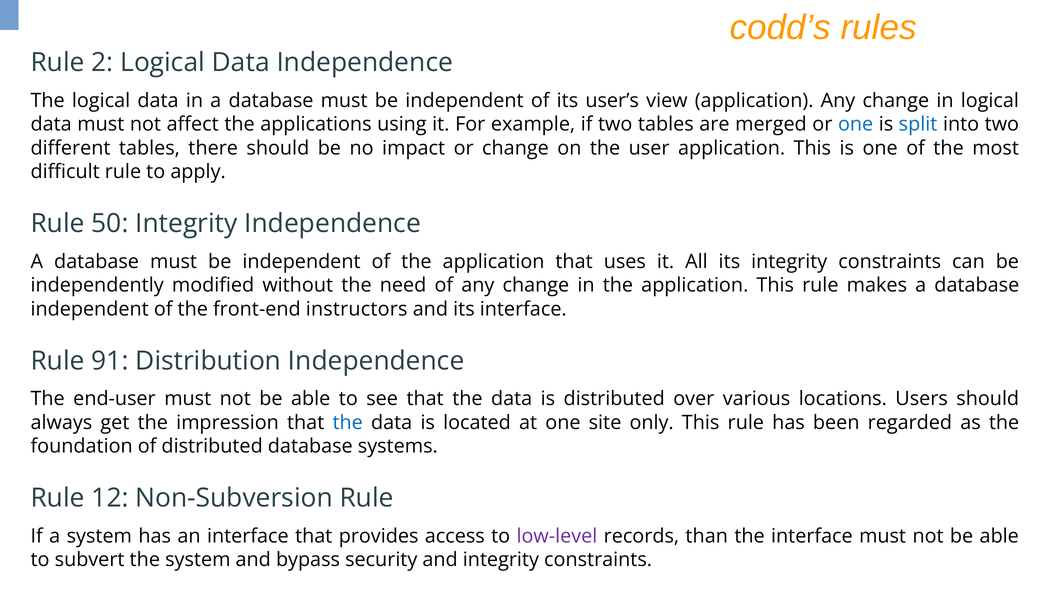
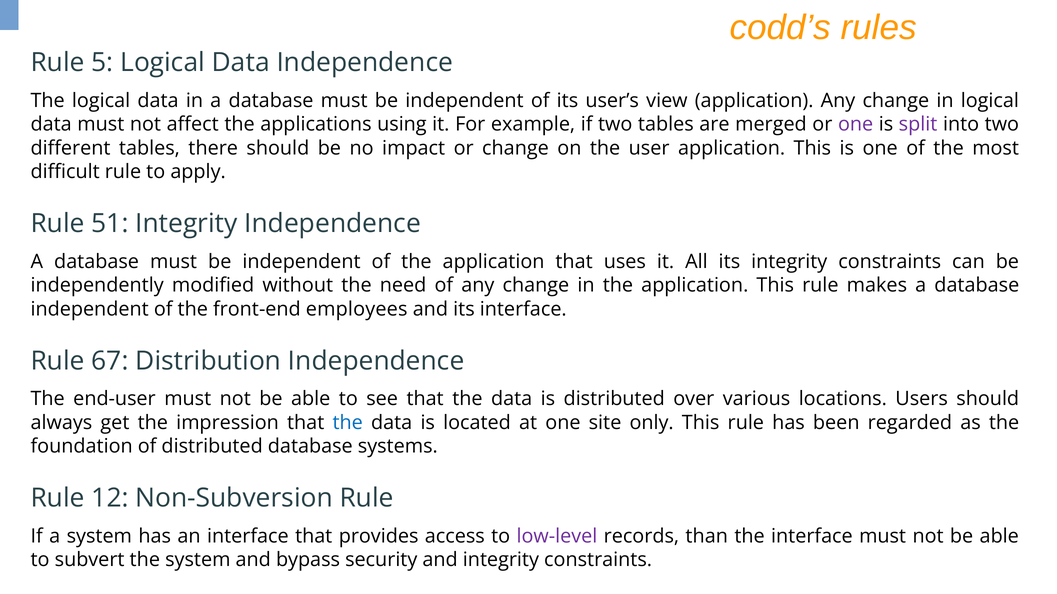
2: 2 -> 5 (102, 63)
one colour: blue -> purple (856, 124)
split colour: blue -> purple (918, 124)
50: 50 -> 51 (110, 224)
instructors: instructors -> employees (357, 309)
91: 91 -> 67 (110, 361)
